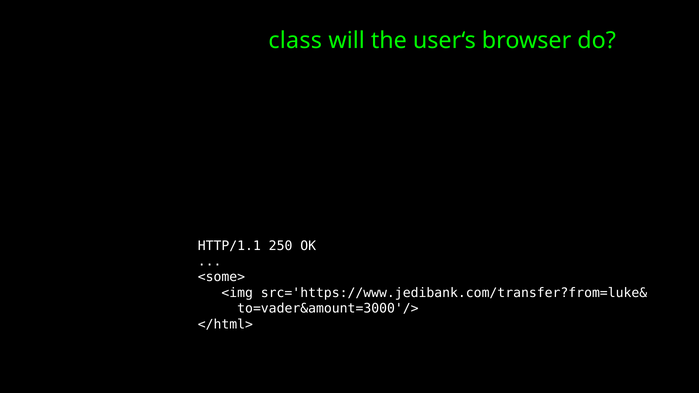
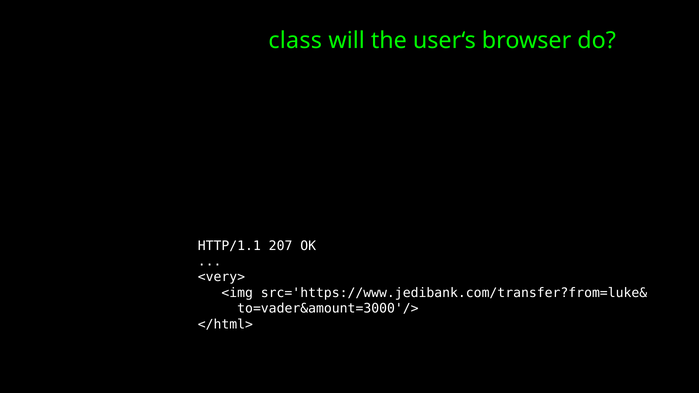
250: 250 -> 207 (281, 246)
<some>: <some> -> <very> (221, 277)
